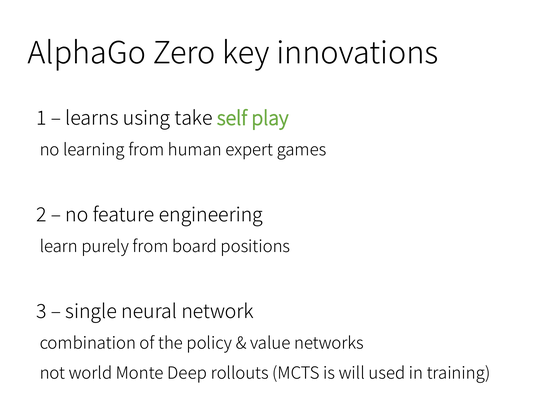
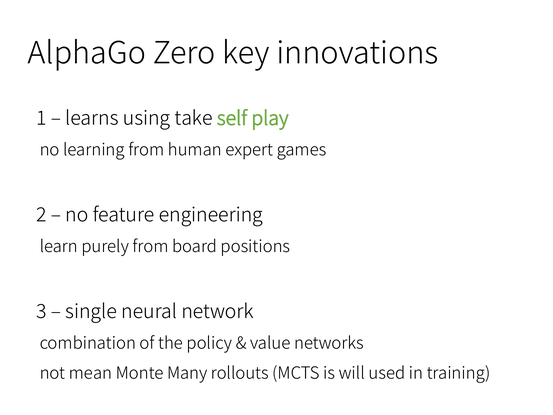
world: world -> mean (90, 373)
Deep: Deep -> Many (187, 373)
